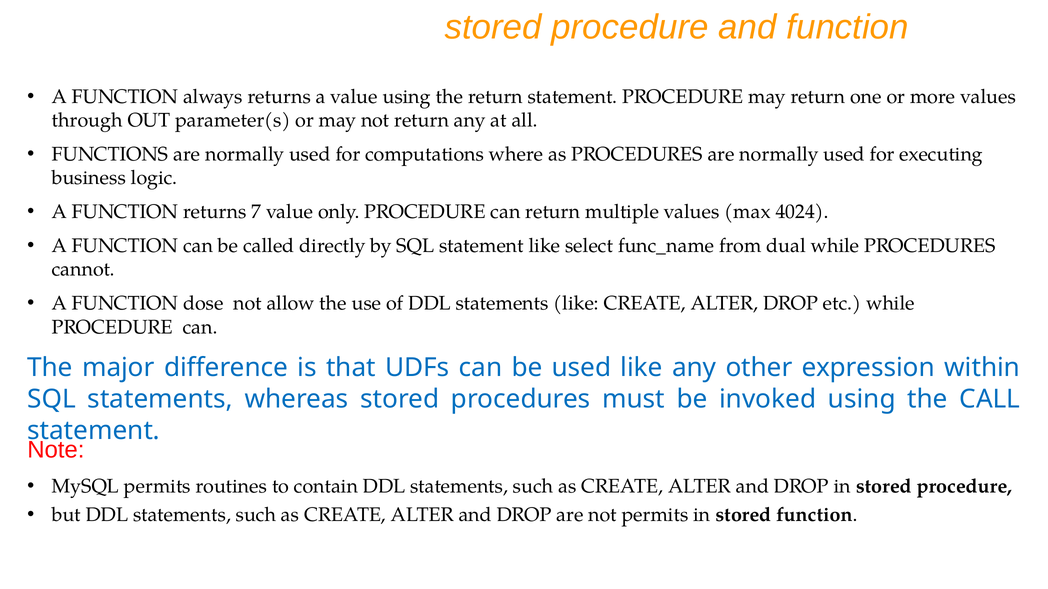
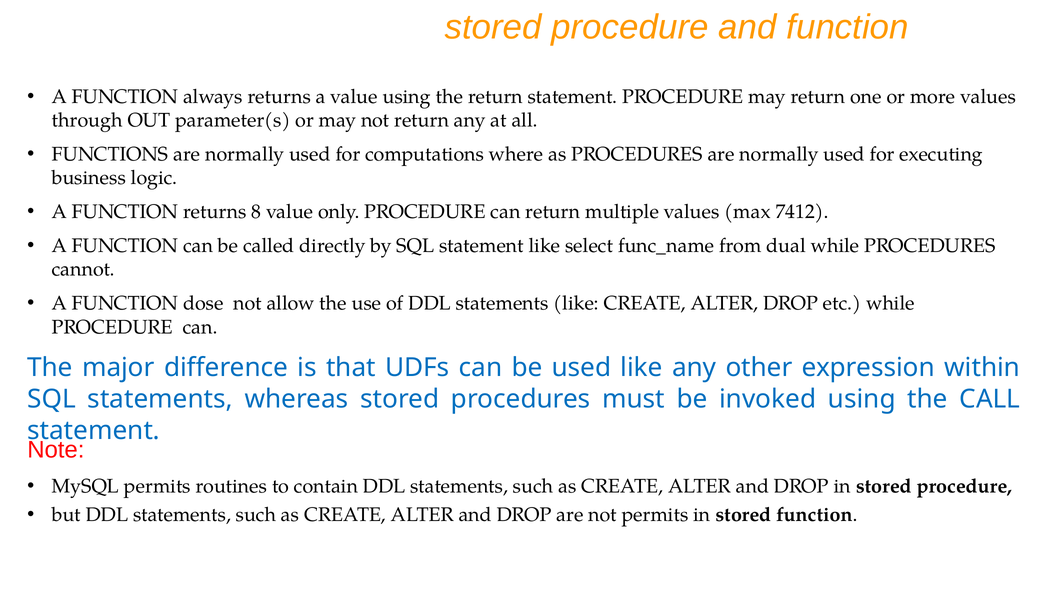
7: 7 -> 8 (256, 212)
4024: 4024 -> 7412 (802, 212)
